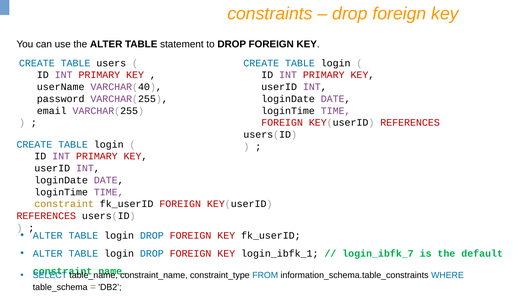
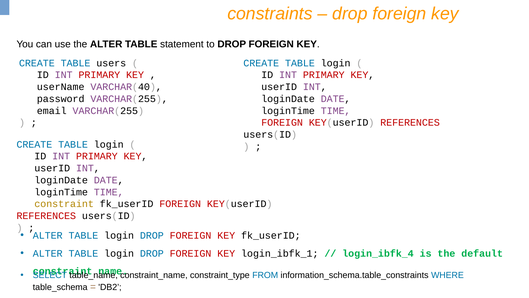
login_ibfk_7: login_ibfk_7 -> login_ibfk_4 (378, 253)
